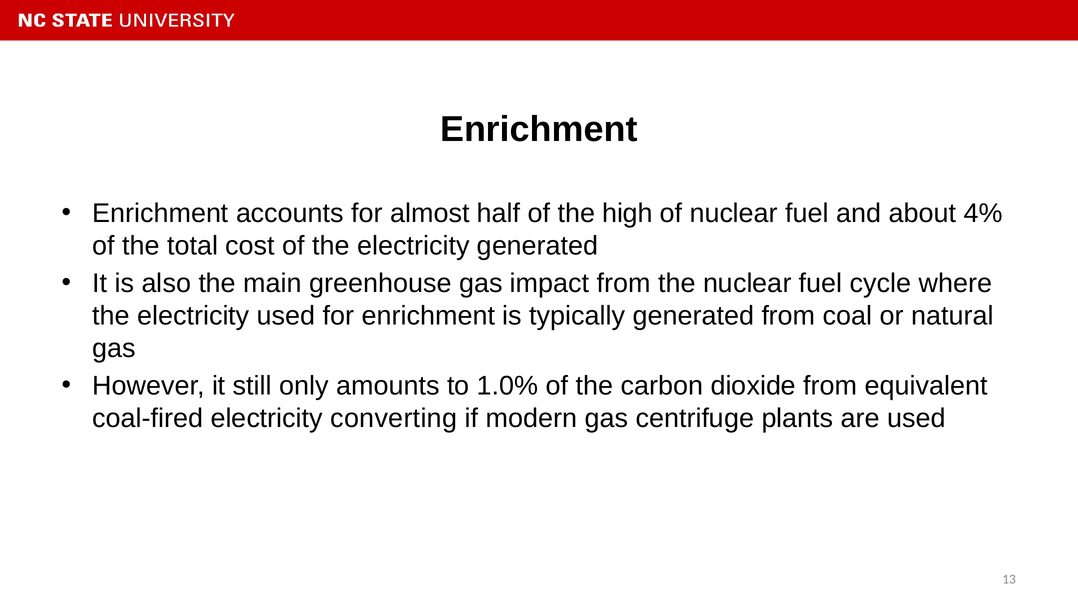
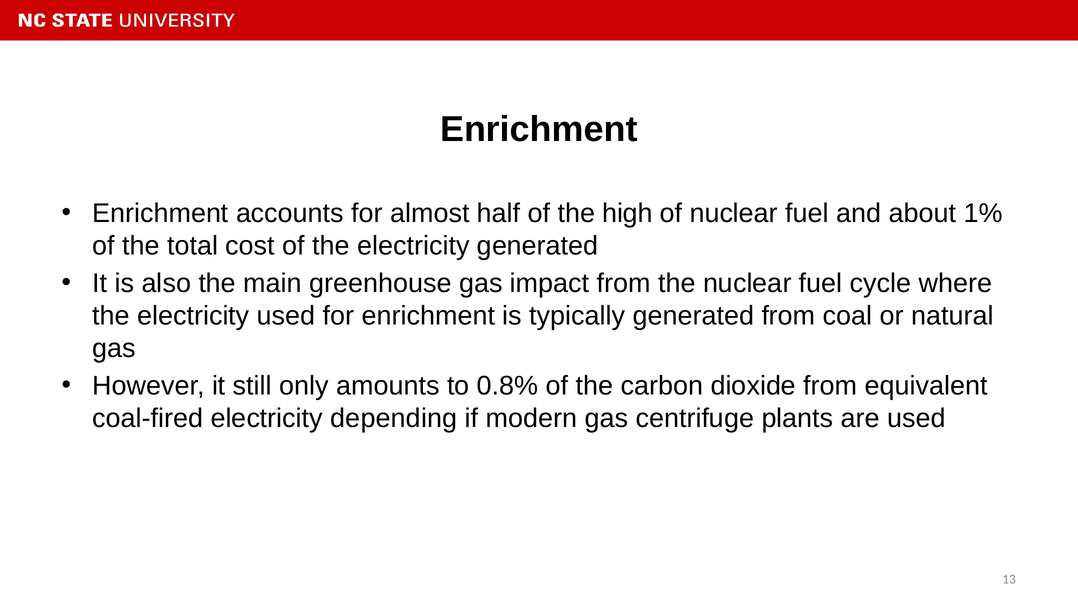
4%: 4% -> 1% (983, 213)
1.0%: 1.0% -> 0.8% (508, 386)
converting: converting -> depending (394, 418)
